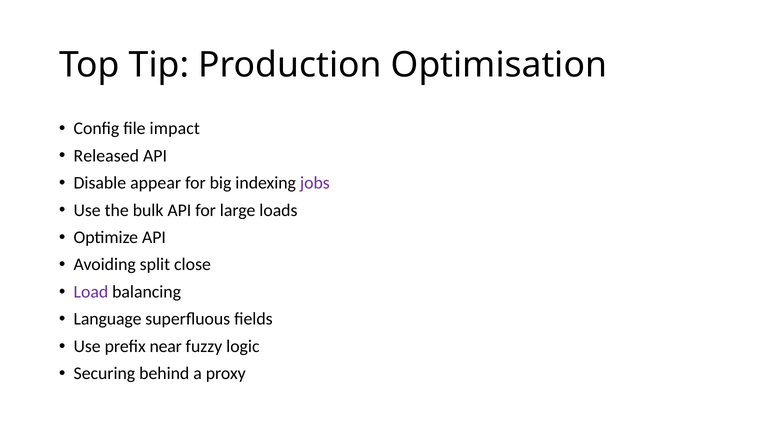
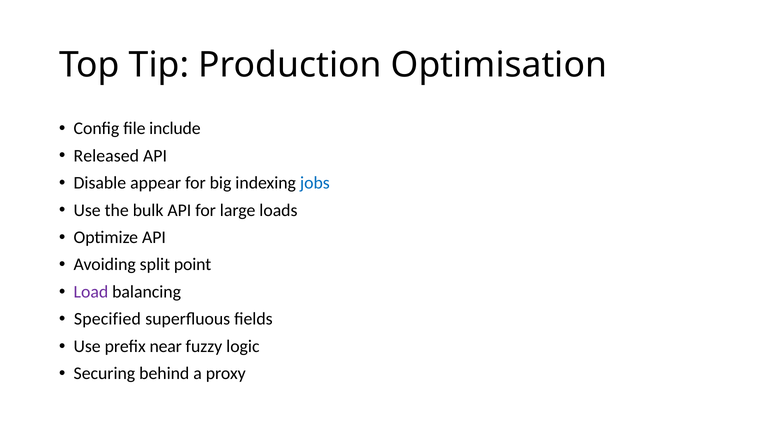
impact: impact -> include (175, 128)
jobs colour: purple -> blue (315, 183)
close: close -> point (193, 265)
Language: Language -> Specified (107, 319)
